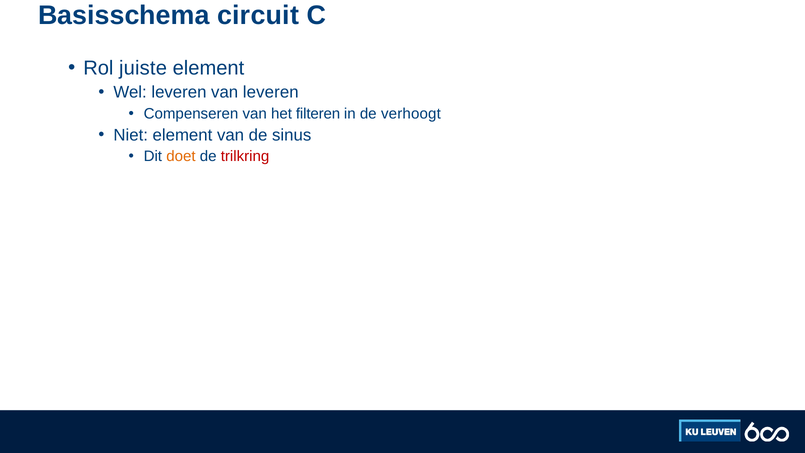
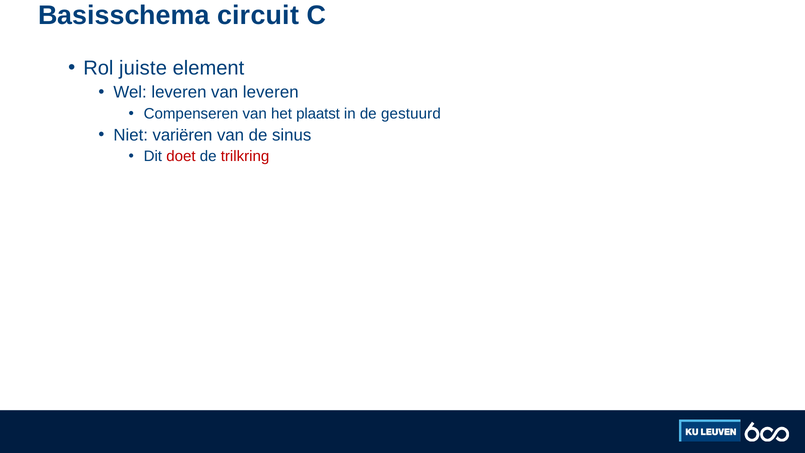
filteren: filteren -> plaatst (318, 114)
verhoogt: verhoogt -> gestuurd (411, 114)
Niet element: element -> variëren (183, 135)
doet colour: orange -> red (181, 156)
